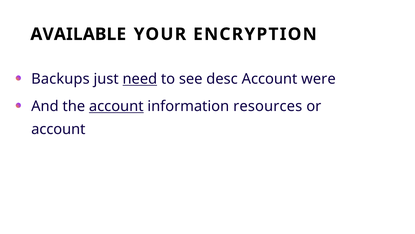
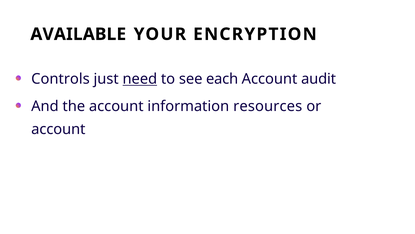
Backups: Backups -> Controls (60, 79)
desc: desc -> each (222, 79)
were: were -> audit (319, 79)
account underline: present -> none (116, 106)
